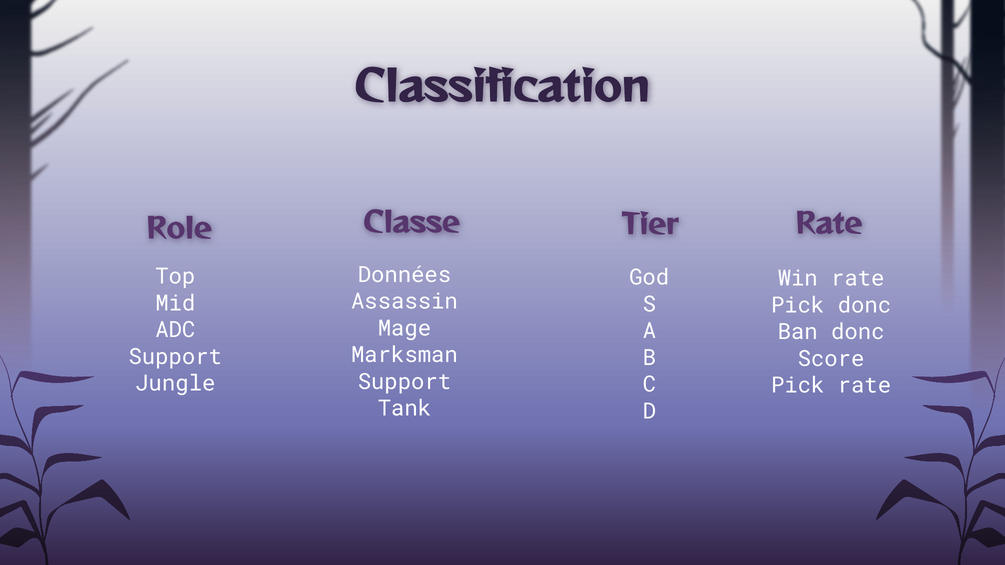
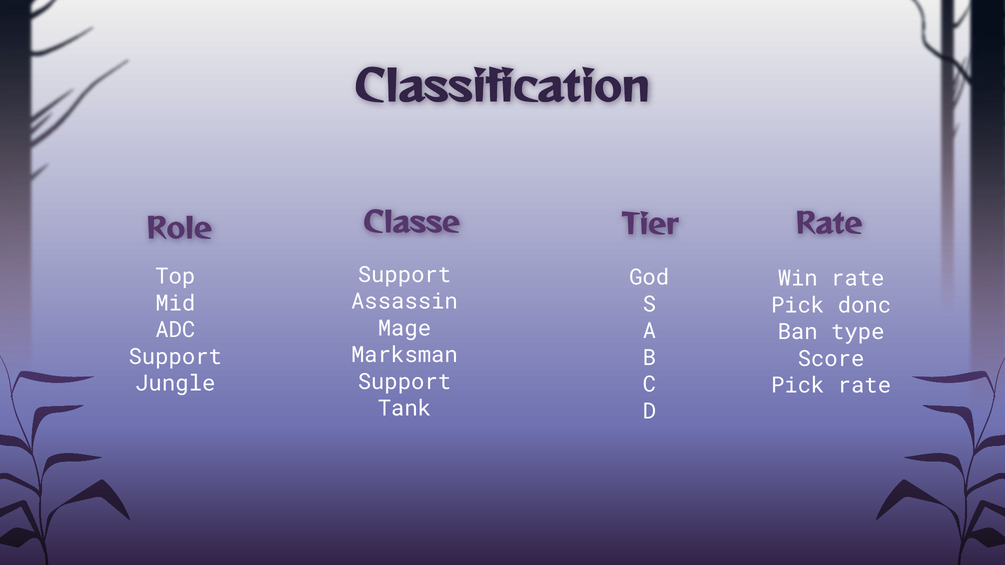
Données: Données -> Support (404, 275)
Ban donc: donc -> type (858, 332)
